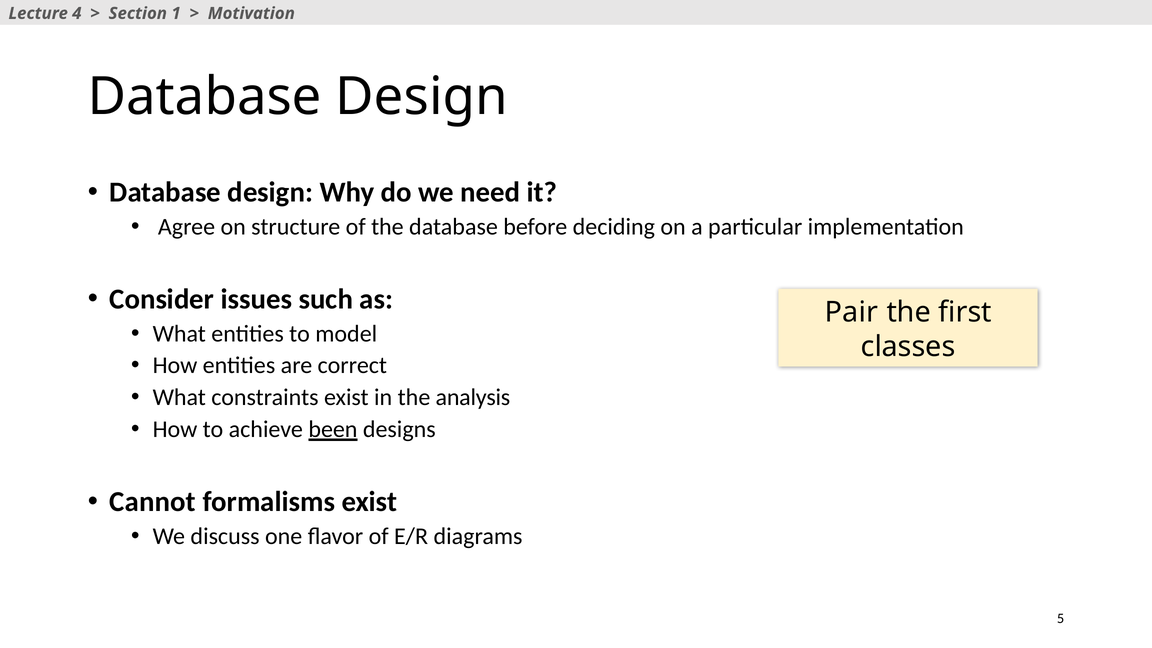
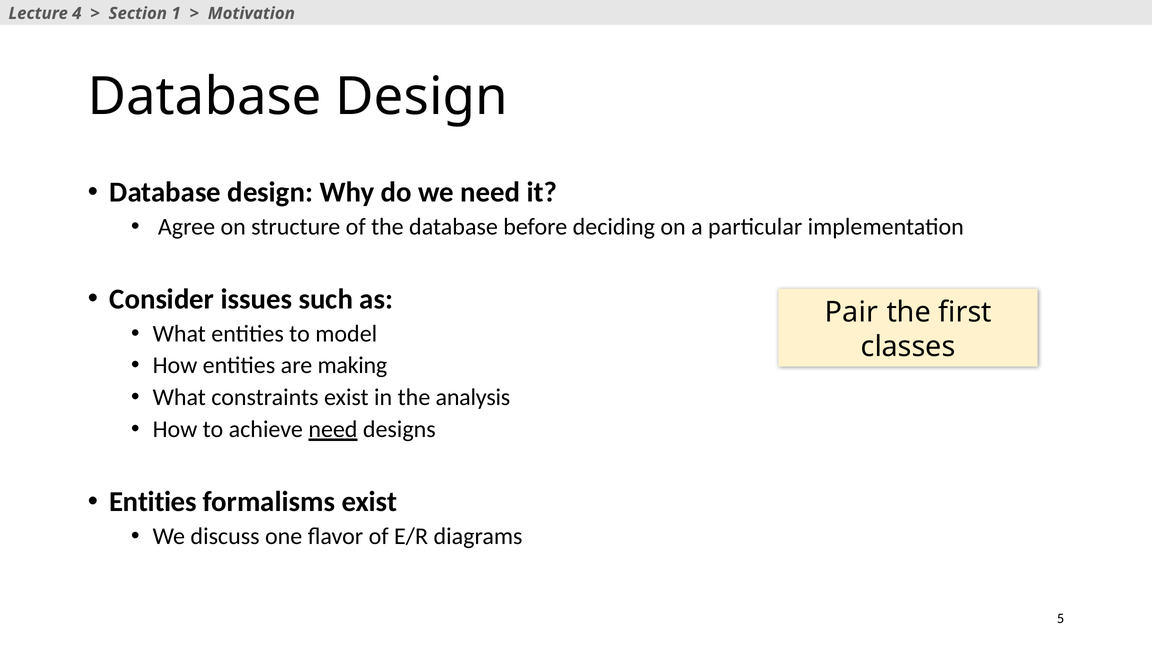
correct: correct -> making (352, 366)
achieve been: been -> need (333, 429)
Cannot: Cannot -> Entities (153, 502)
